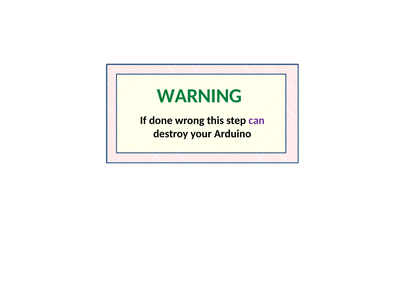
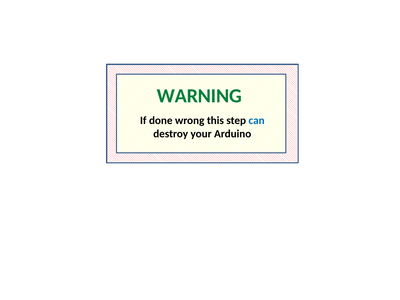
can colour: purple -> blue (257, 121)
